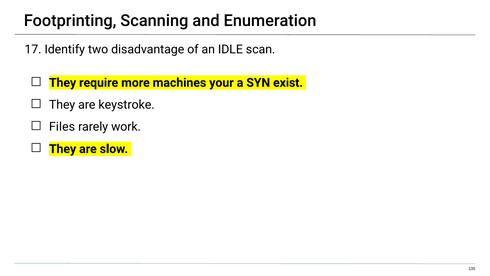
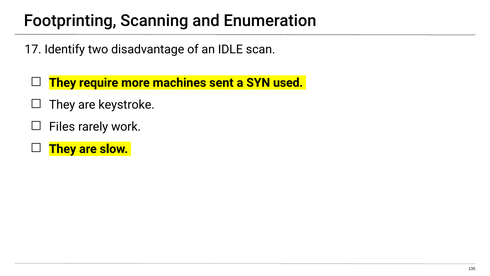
your: your -> sent (221, 83)
exist: exist -> used (288, 83)
